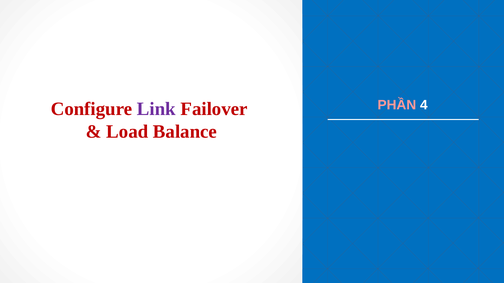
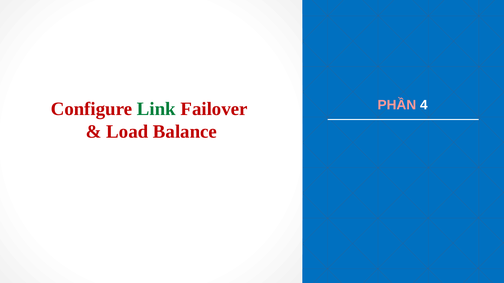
Link colour: purple -> green (156, 109)
